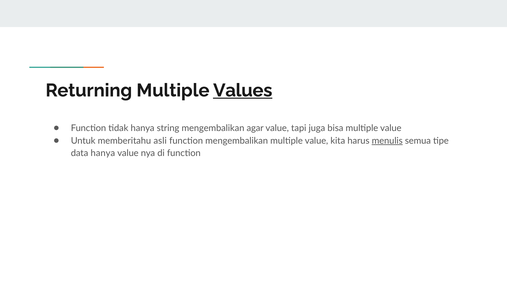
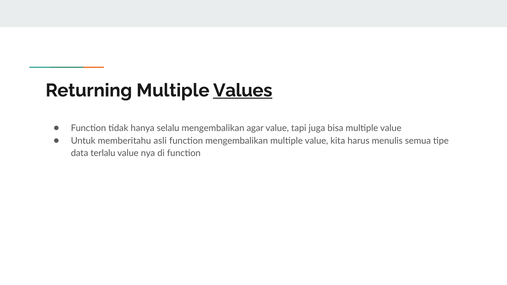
string: string -> selalu (168, 128)
menulis underline: present -> none (387, 141)
data hanya: hanya -> terlalu (103, 153)
